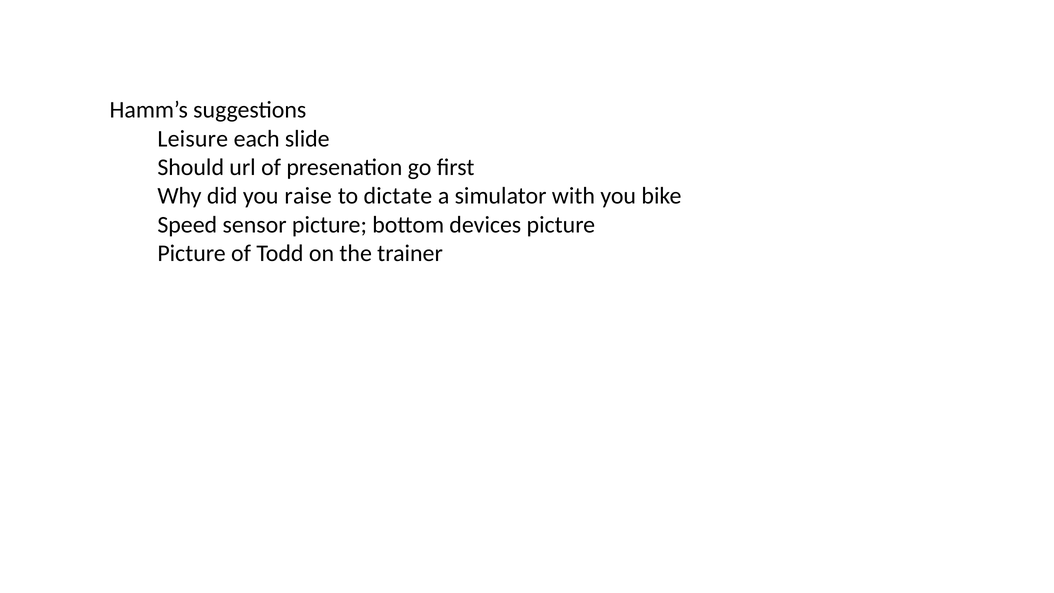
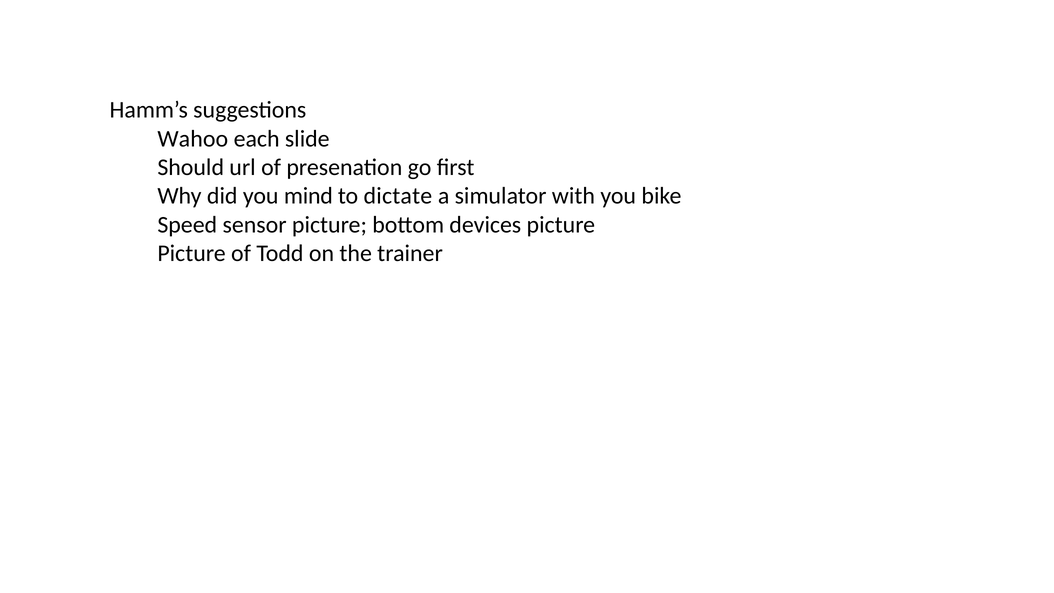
Leisure: Leisure -> Wahoo (193, 139)
raise: raise -> mind (308, 196)
